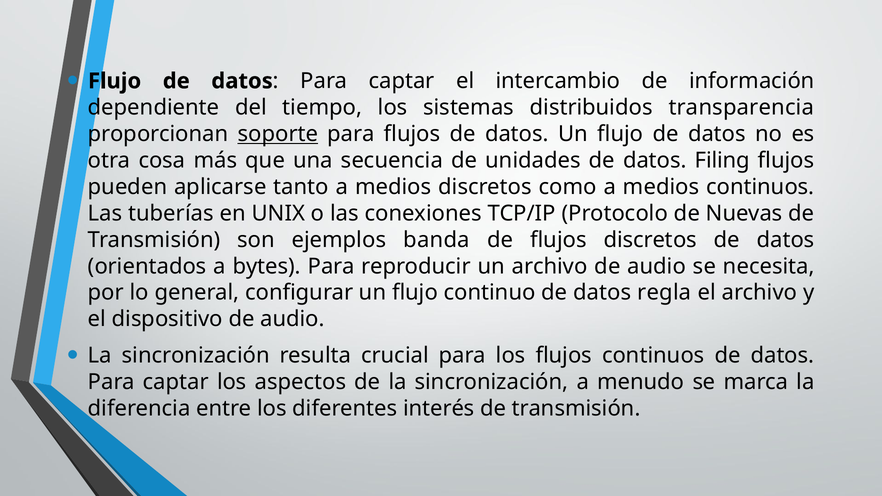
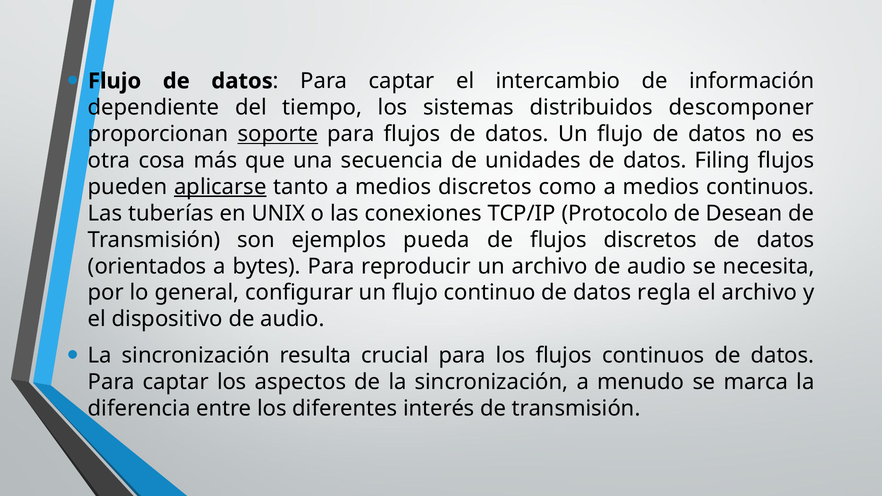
transparencia: transparencia -> descomponer (741, 108)
aplicarse underline: none -> present (220, 187)
Nuevas: Nuevas -> Desean (744, 213)
banda: banda -> pueda (437, 240)
